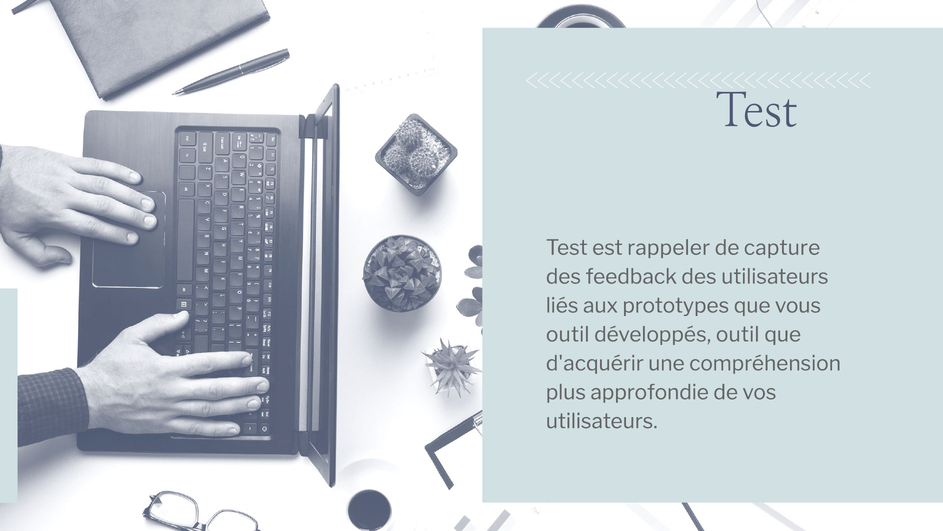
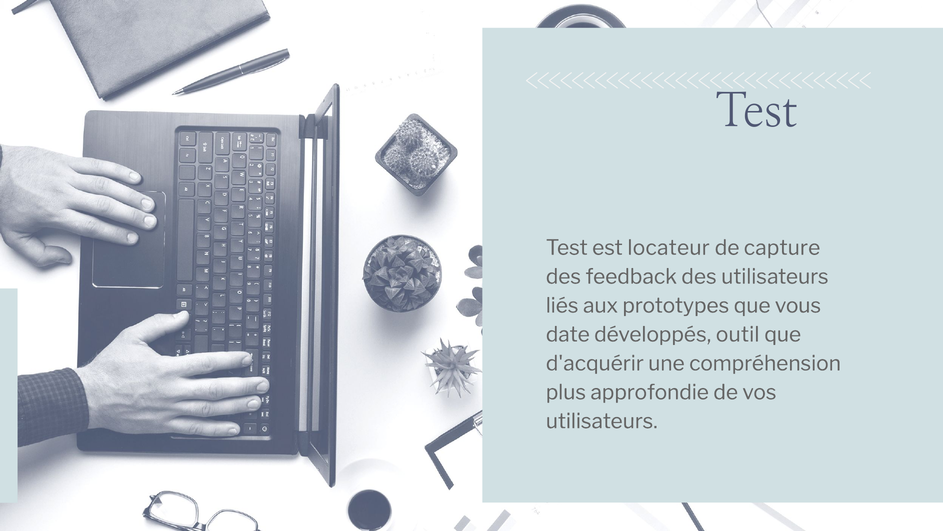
rappeler: rappeler -> locateur (669, 248)
outil: outil -> date (568, 334)
